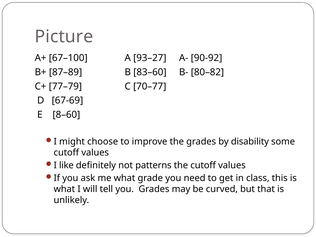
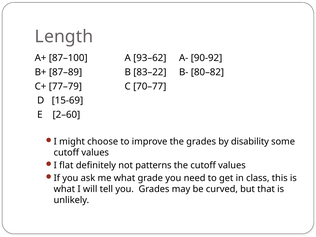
Picture: Picture -> Length (64, 37)
67–100: 67–100 -> 87–100 (68, 58)
93–27: 93–27 -> 93–62 (150, 58)
83–60: 83–60 -> 83–22 (150, 72)
67-69: 67-69 -> 15-69 (67, 100)
8–60: 8–60 -> 2–60 (66, 115)
like: like -> flat (66, 165)
